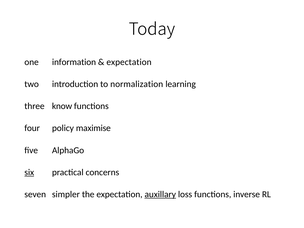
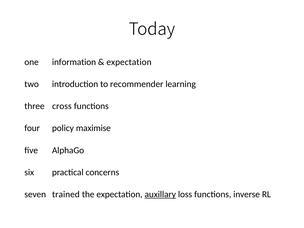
normalization: normalization -> recommender (137, 84)
know: know -> cross (62, 106)
six underline: present -> none (29, 172)
simpler: simpler -> trained (66, 194)
